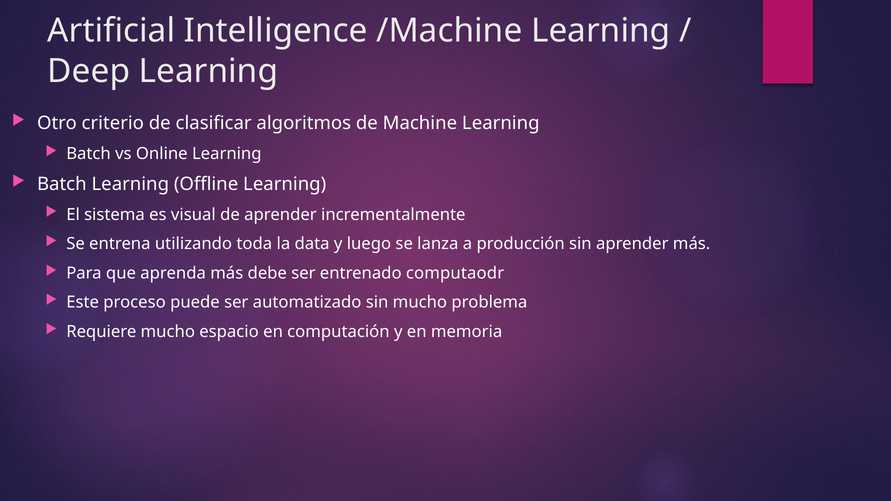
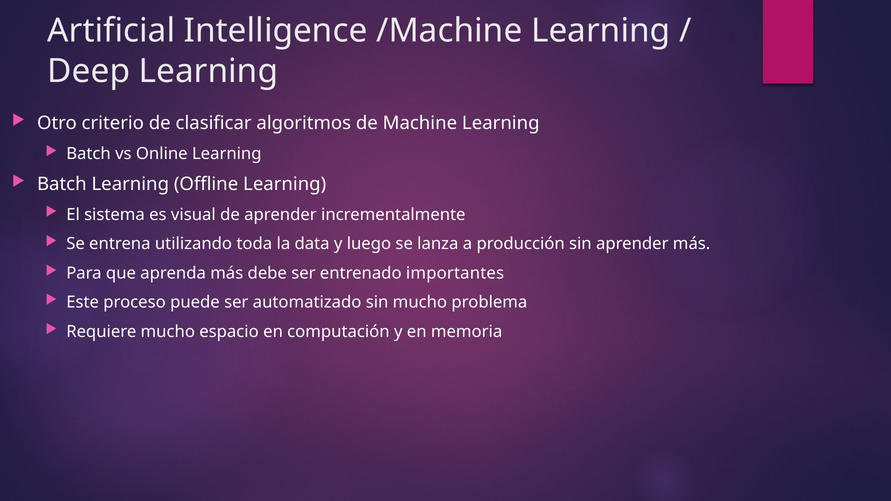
computaodr: computaodr -> importantes (455, 273)
